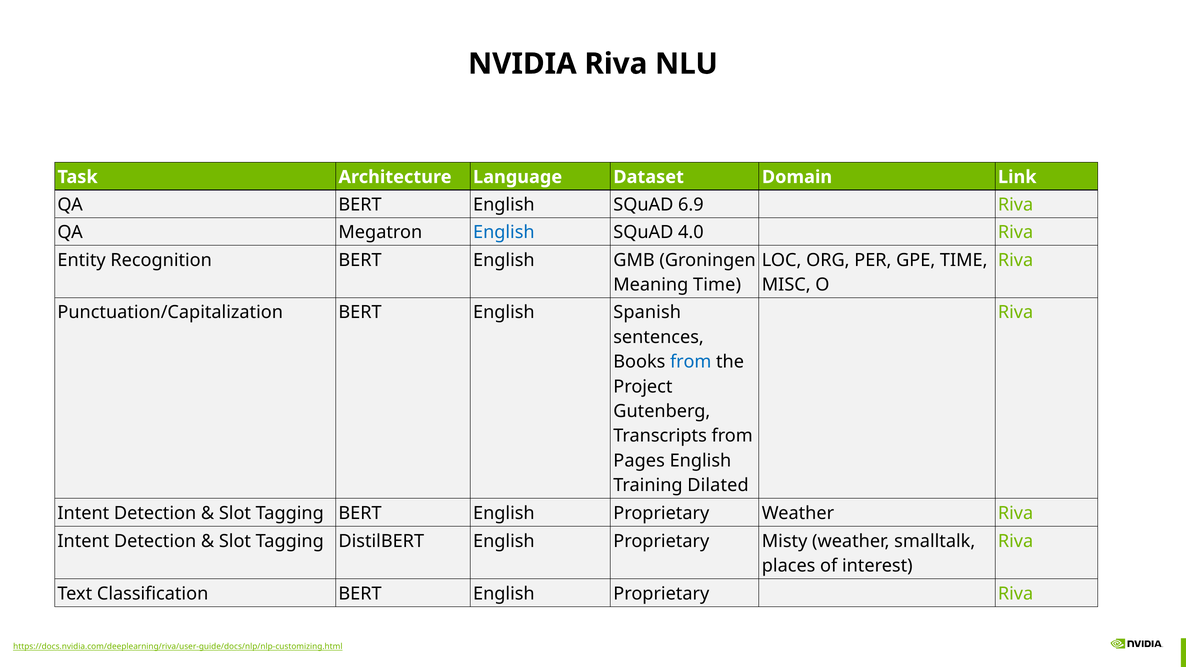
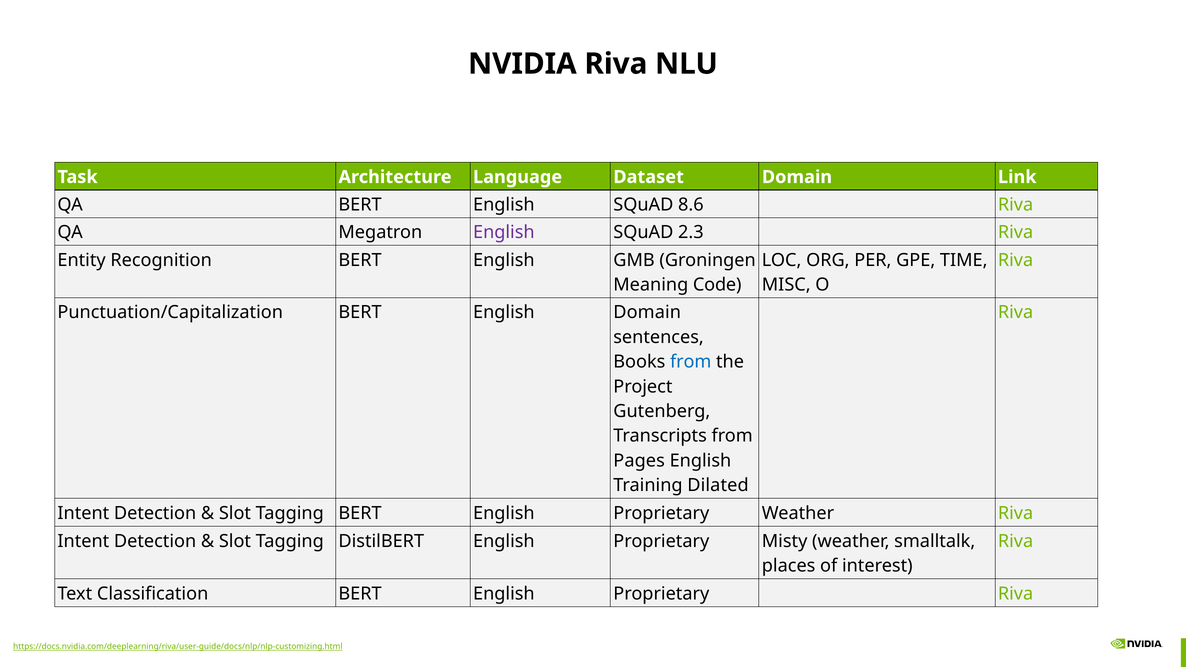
6.9: 6.9 -> 8.6 (691, 205)
English colour: blue -> purple (504, 232)
4.0: 4.0 -> 2.3 (691, 232)
Meaning Time: Time -> Code (717, 285)
English Spanish: Spanish -> Domain (647, 313)
